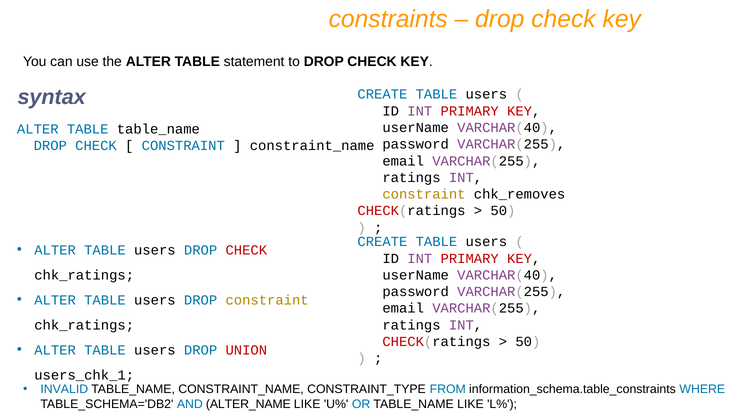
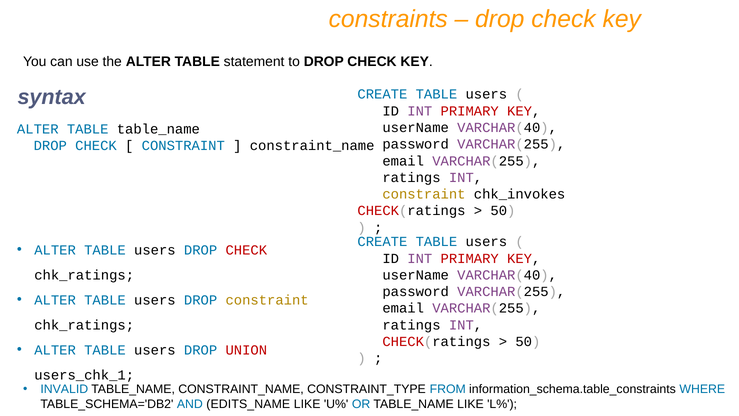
chk_removes: chk_removes -> chk_invokes (520, 194)
ALTER_NAME: ALTER_NAME -> EDITS_NAME (248, 404)
